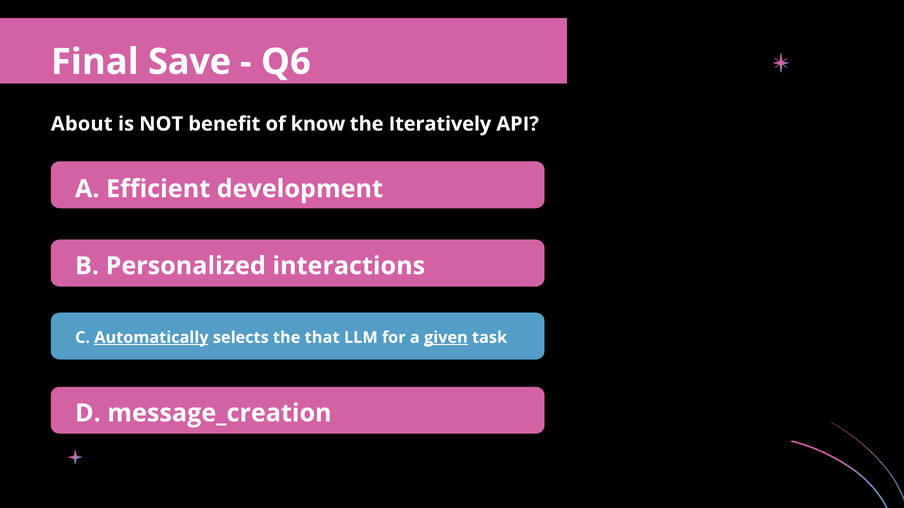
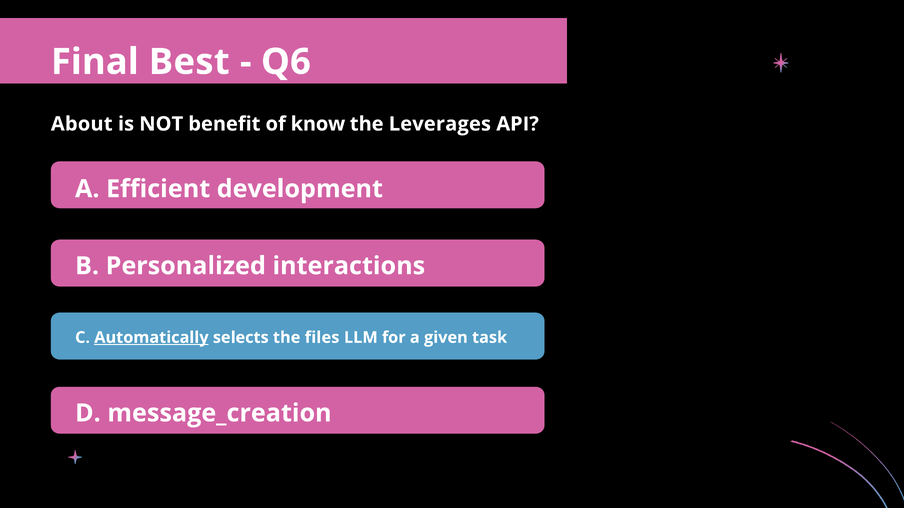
Save: Save -> Best (189, 62)
Iteratively: Iteratively -> Leverages (440, 124)
that: that -> files (322, 338)
given underline: present -> none (446, 338)
